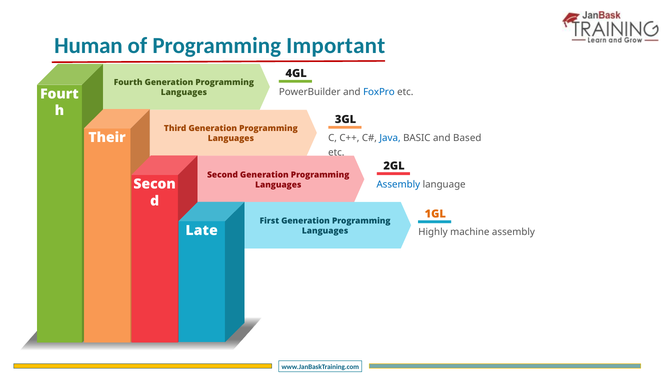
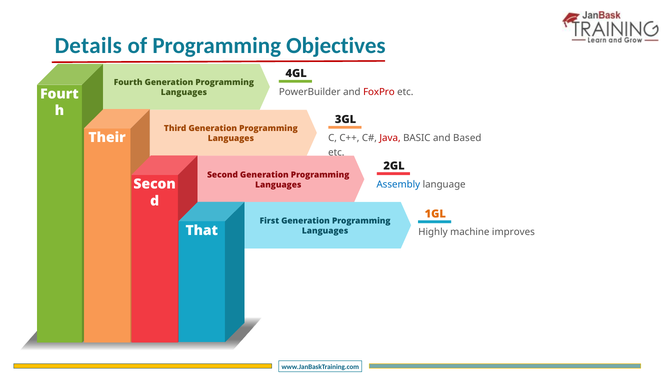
Human: Human -> Details (88, 46)
Important: Important -> Objectives (336, 46)
FoxPro colour: blue -> red (379, 92)
Java colour: blue -> red (390, 138)
Late: Late -> That (202, 231)
machine assembly: assembly -> improves (513, 232)
